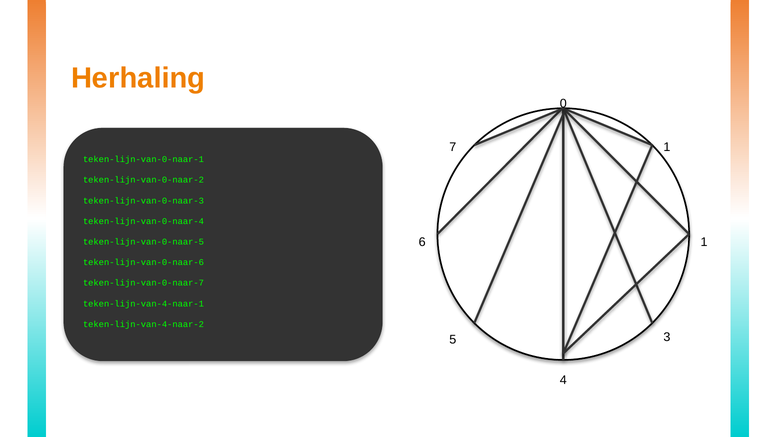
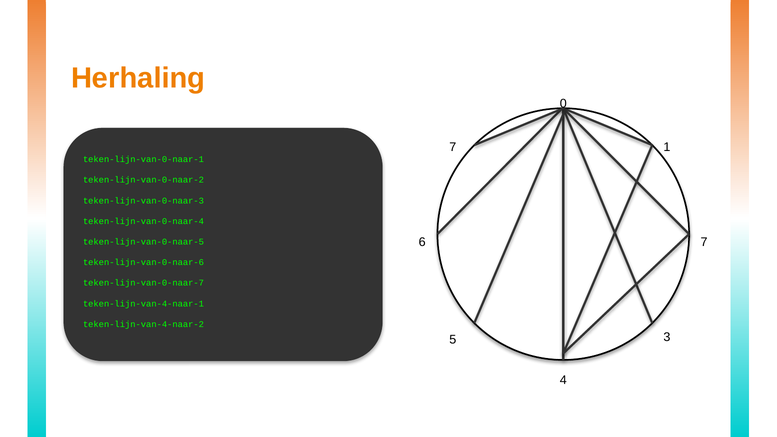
6 1: 1 -> 7 (704, 242)
